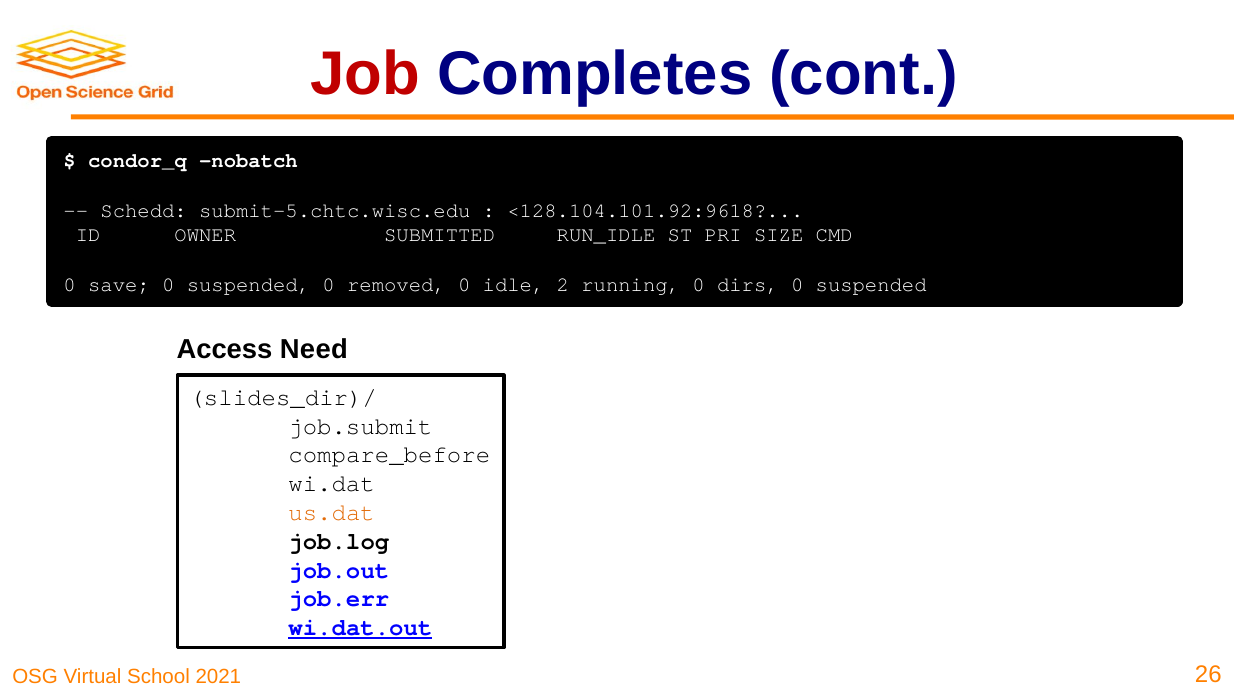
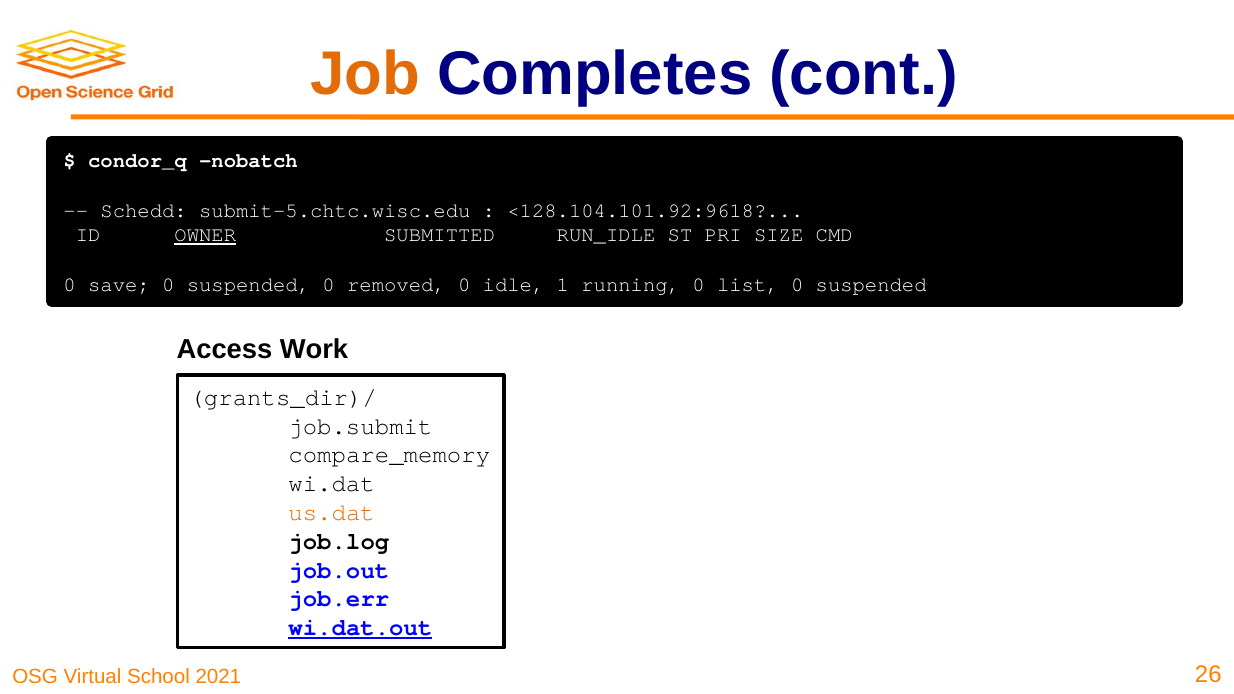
Job colour: red -> orange (365, 74)
OWNER underline: none -> present (205, 235)
2: 2 -> 1 (563, 285)
dirs: dirs -> list (748, 285)
Need: Need -> Work (314, 350)
slides_dir)/: slides_dir)/ -> grants_dir)/ (283, 397)
compare_before: compare_before -> compare_memory (389, 455)
